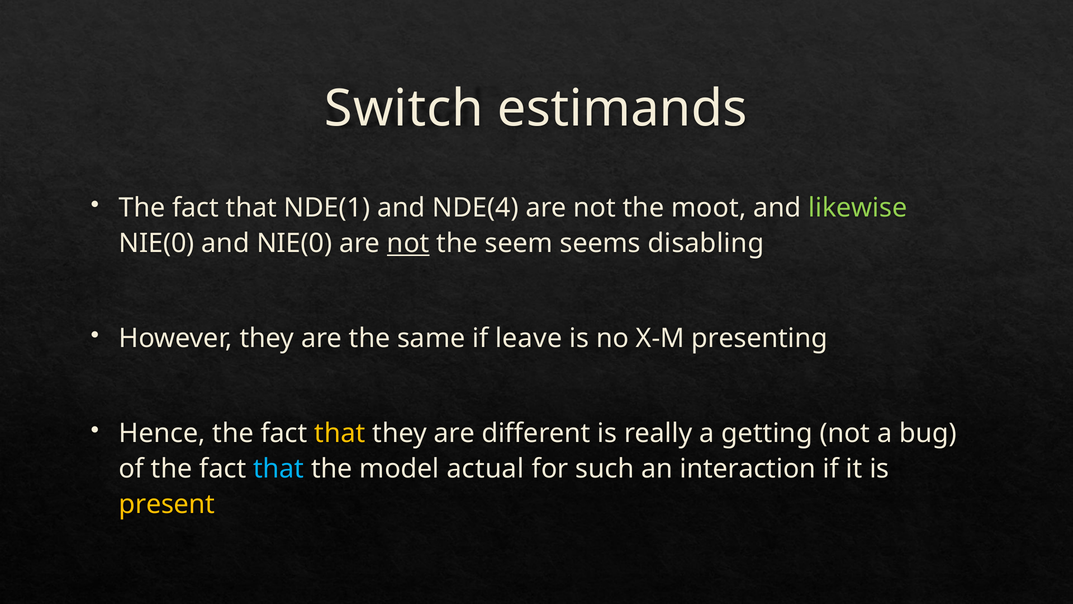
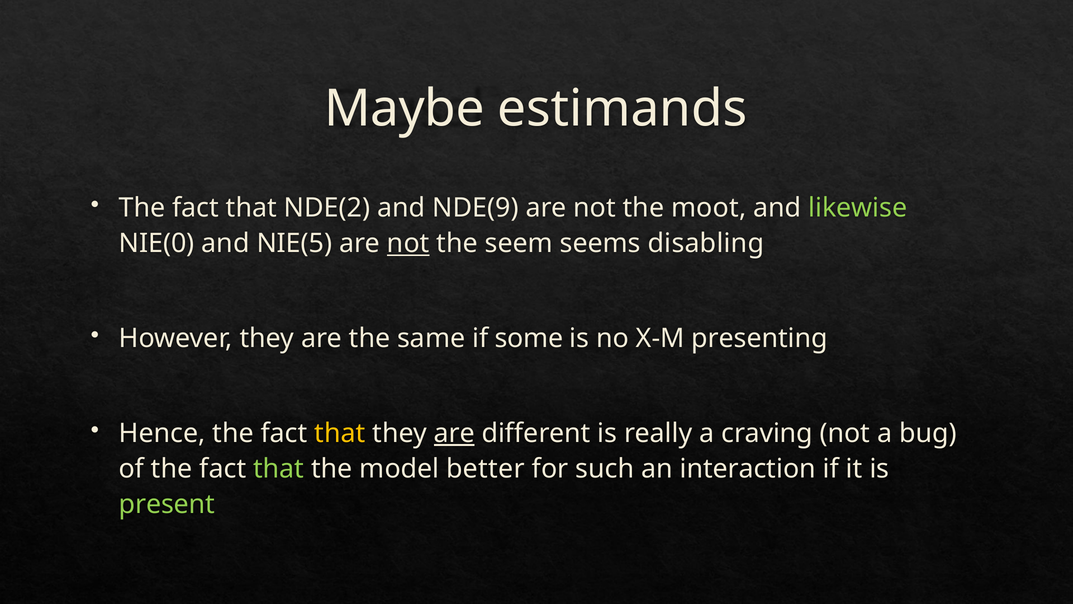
Switch: Switch -> Maybe (404, 109)
NDE(1: NDE(1 -> NDE(2 (327, 208)
NDE(4: NDE(4 -> NDE(9 (476, 208)
and NIE(0: NIE(0 -> NIE(5 (294, 243)
leave: leave -> some (529, 338)
are underline: none -> present (454, 433)
getting: getting -> craving (767, 433)
that colour: light blue -> light green (279, 469)
actual: actual -> better (485, 469)
present colour: yellow -> light green (167, 504)
